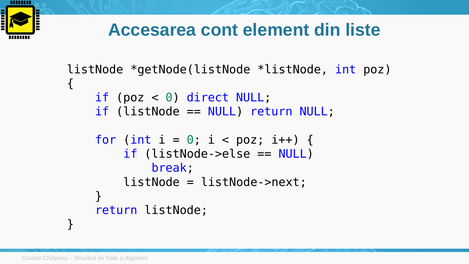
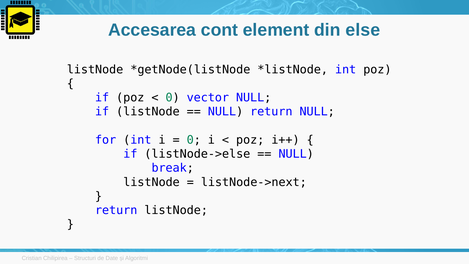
liste: liste -> else (363, 30)
direct: direct -> vector (208, 98)
